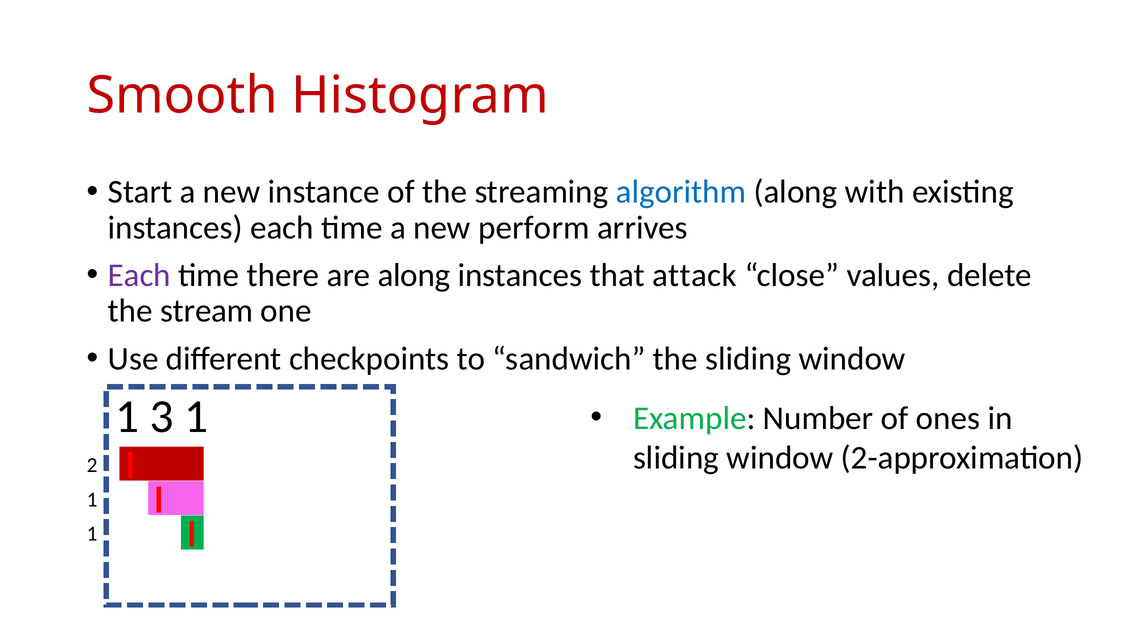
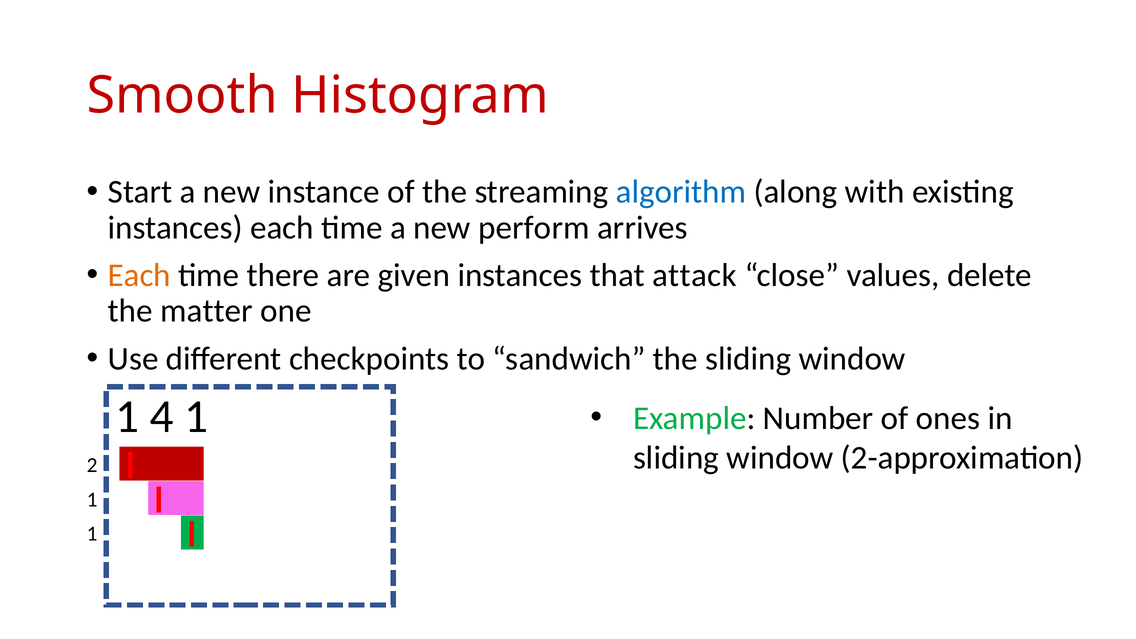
Each colour: purple -> orange (139, 275)
are along: along -> given (414, 275)
stream: stream -> matter (207, 311)
3: 3 -> 4 (162, 417)
